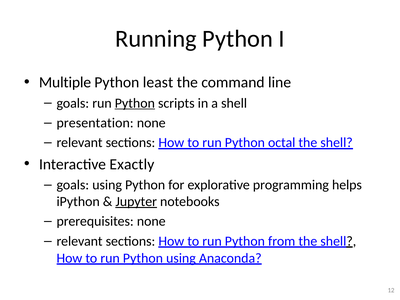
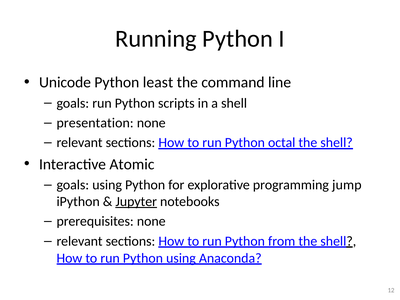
Multiple: Multiple -> Unicode (65, 82)
Python underline: present -> none (135, 103)
Exactly: Exactly -> Atomic (132, 164)
helps: helps -> jump (347, 185)
